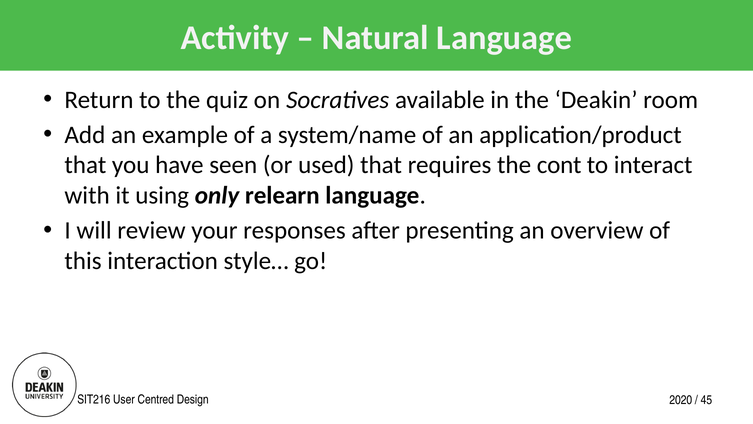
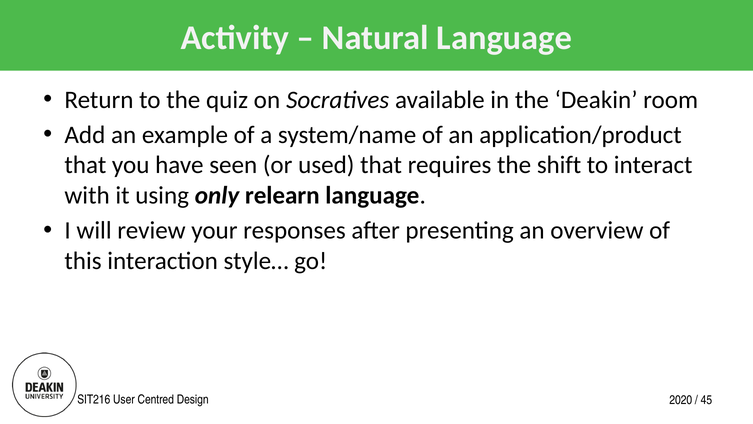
cont: cont -> shift (559, 165)
